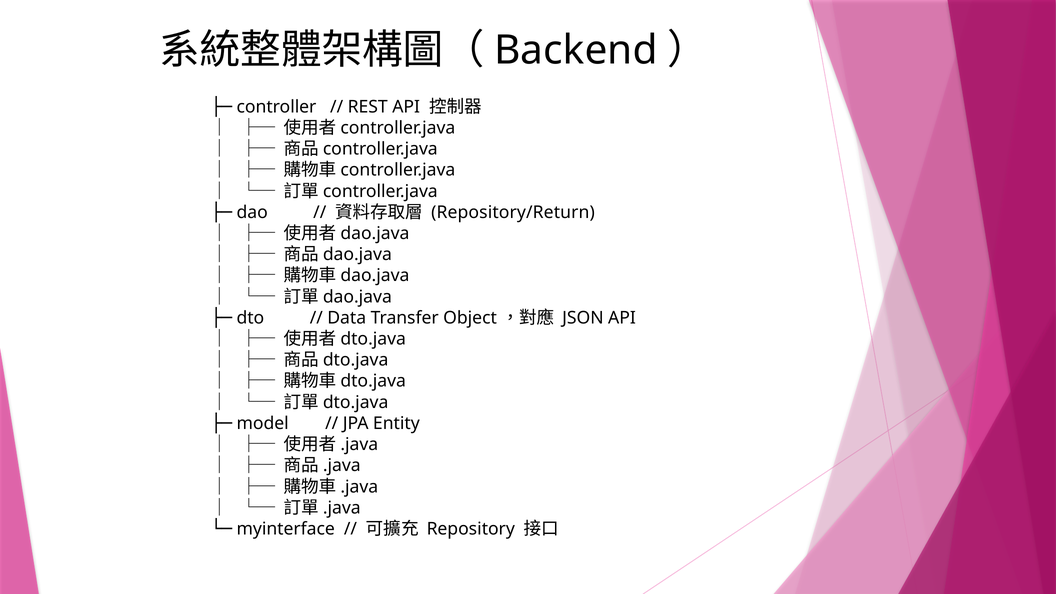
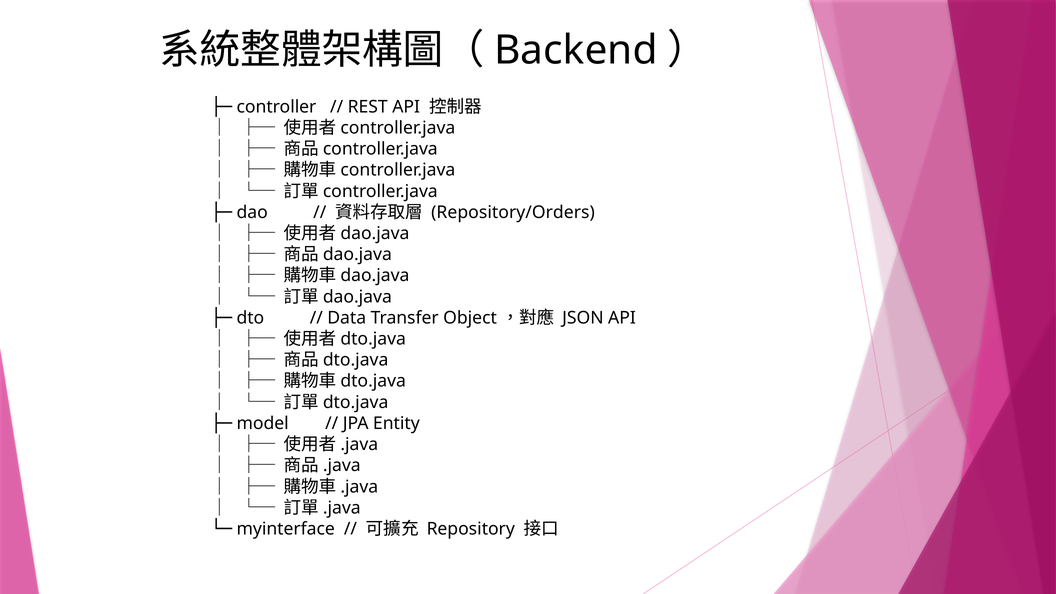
Repository/Return: Repository/Return -> Repository/Orders (513, 212)
